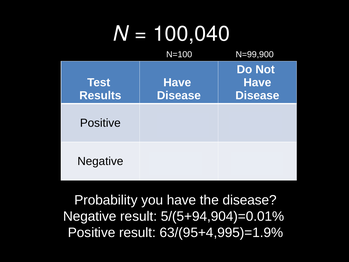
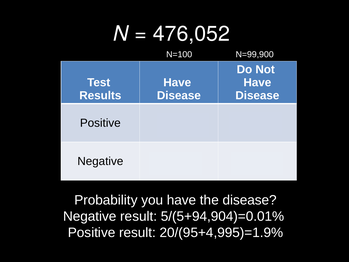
100,040: 100,040 -> 476,052 (191, 34)
63/(95+4,995)=1.9%: 63/(95+4,995)=1.9% -> 20/(95+4,995)=1.9% (221, 232)
